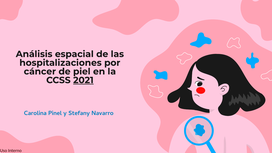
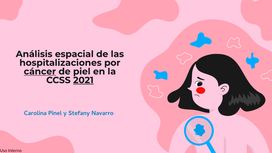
cáncer underline: none -> present (40, 71)
